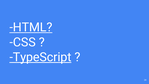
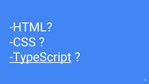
HTML underline: present -> none (31, 27)
